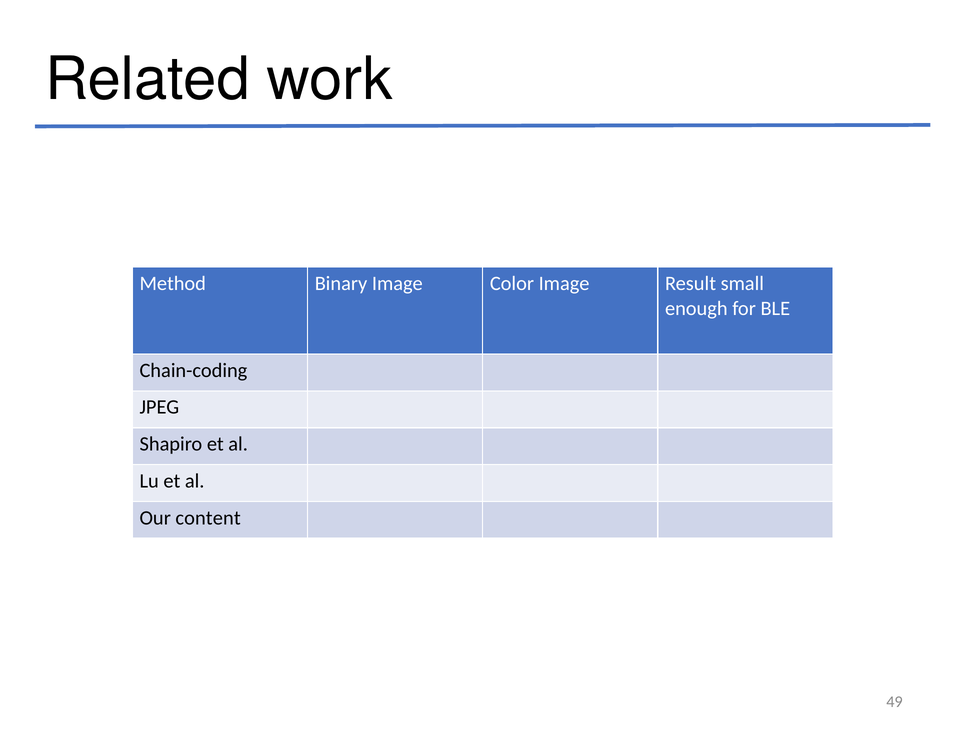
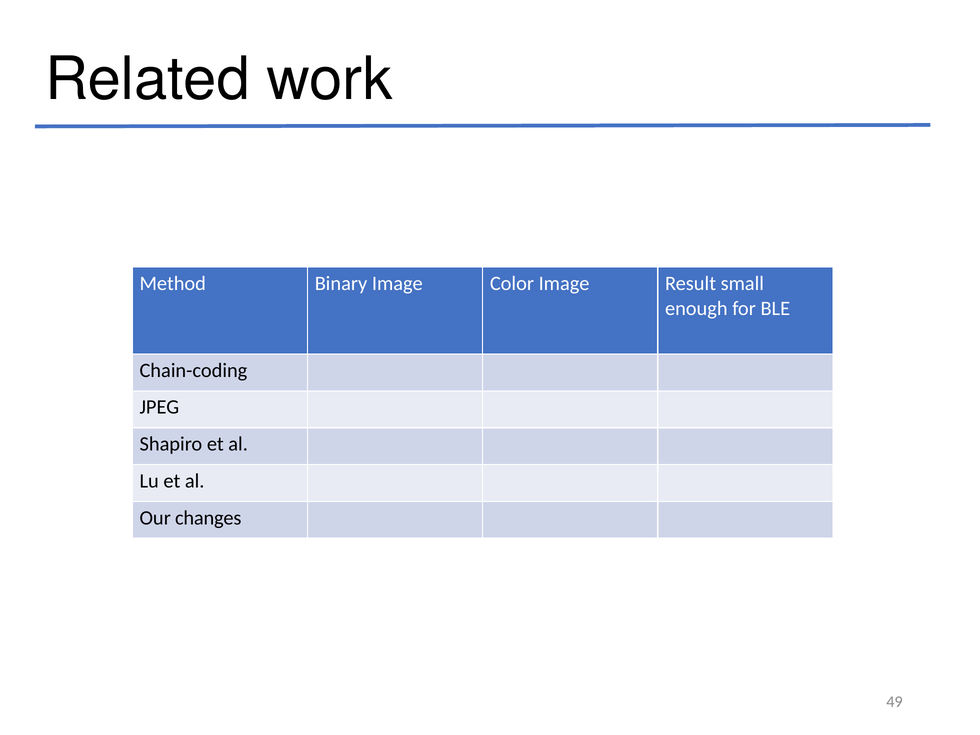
content: content -> changes (208, 518)
